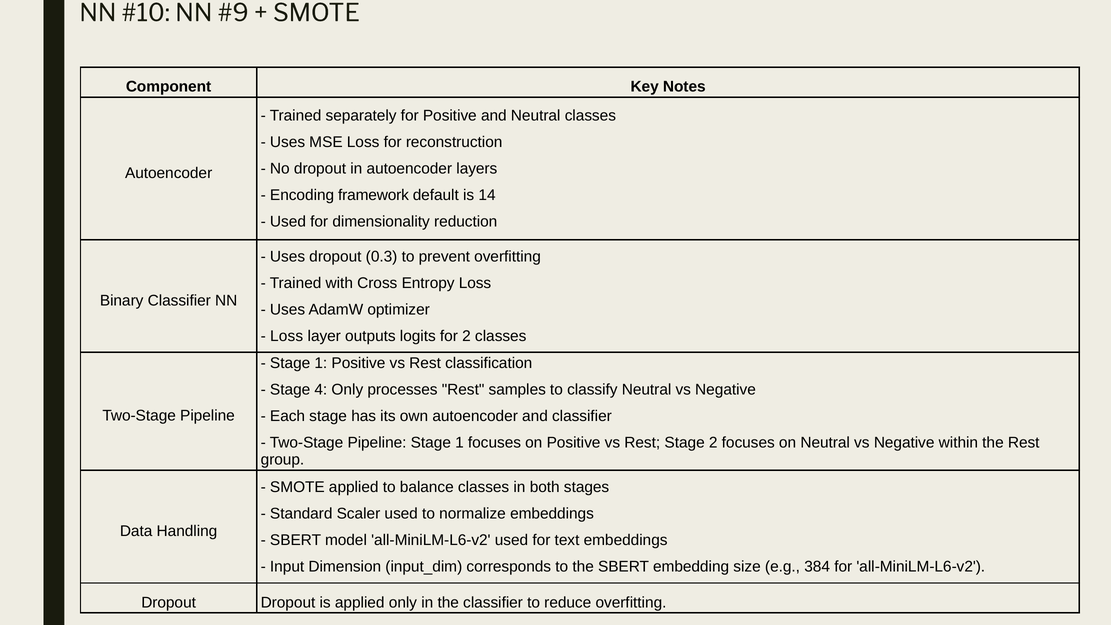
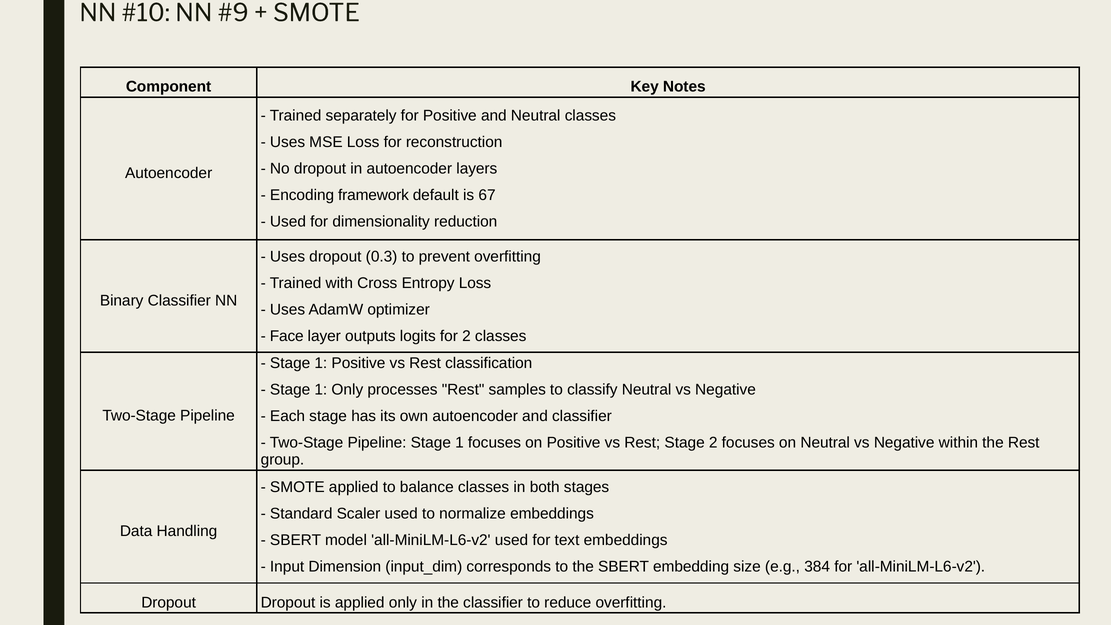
14: 14 -> 67 (487, 195)
Loss: Loss -> Face (287, 336)
4: 4 -> 1 (321, 390)
